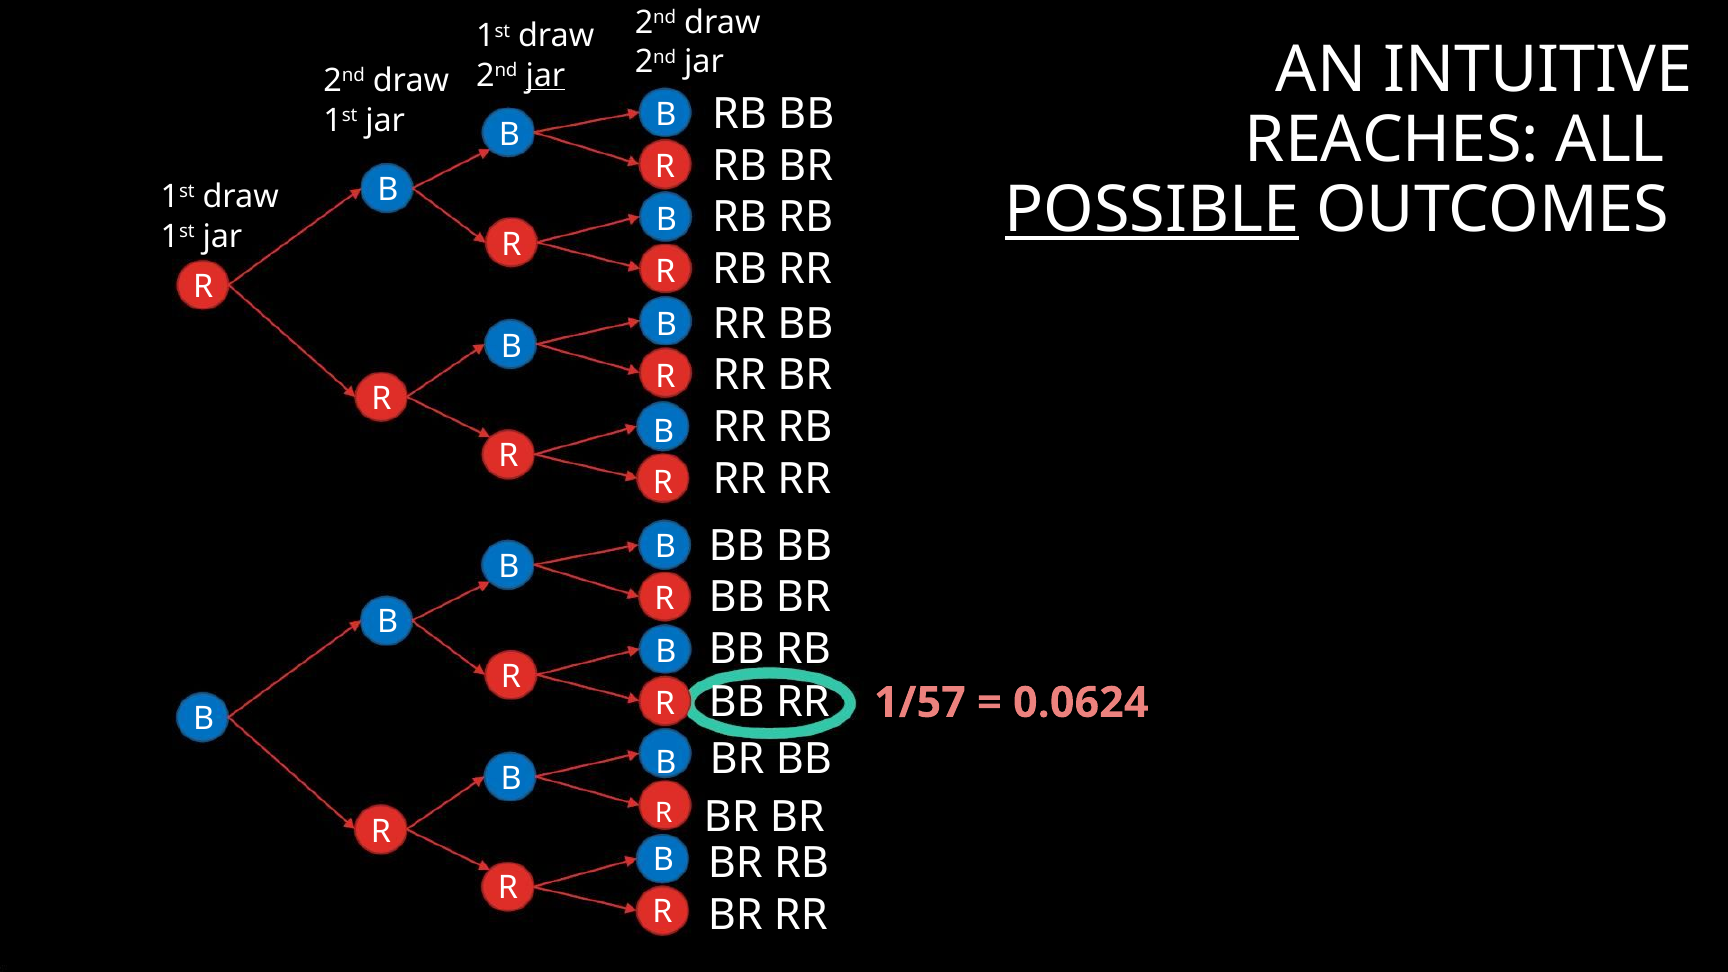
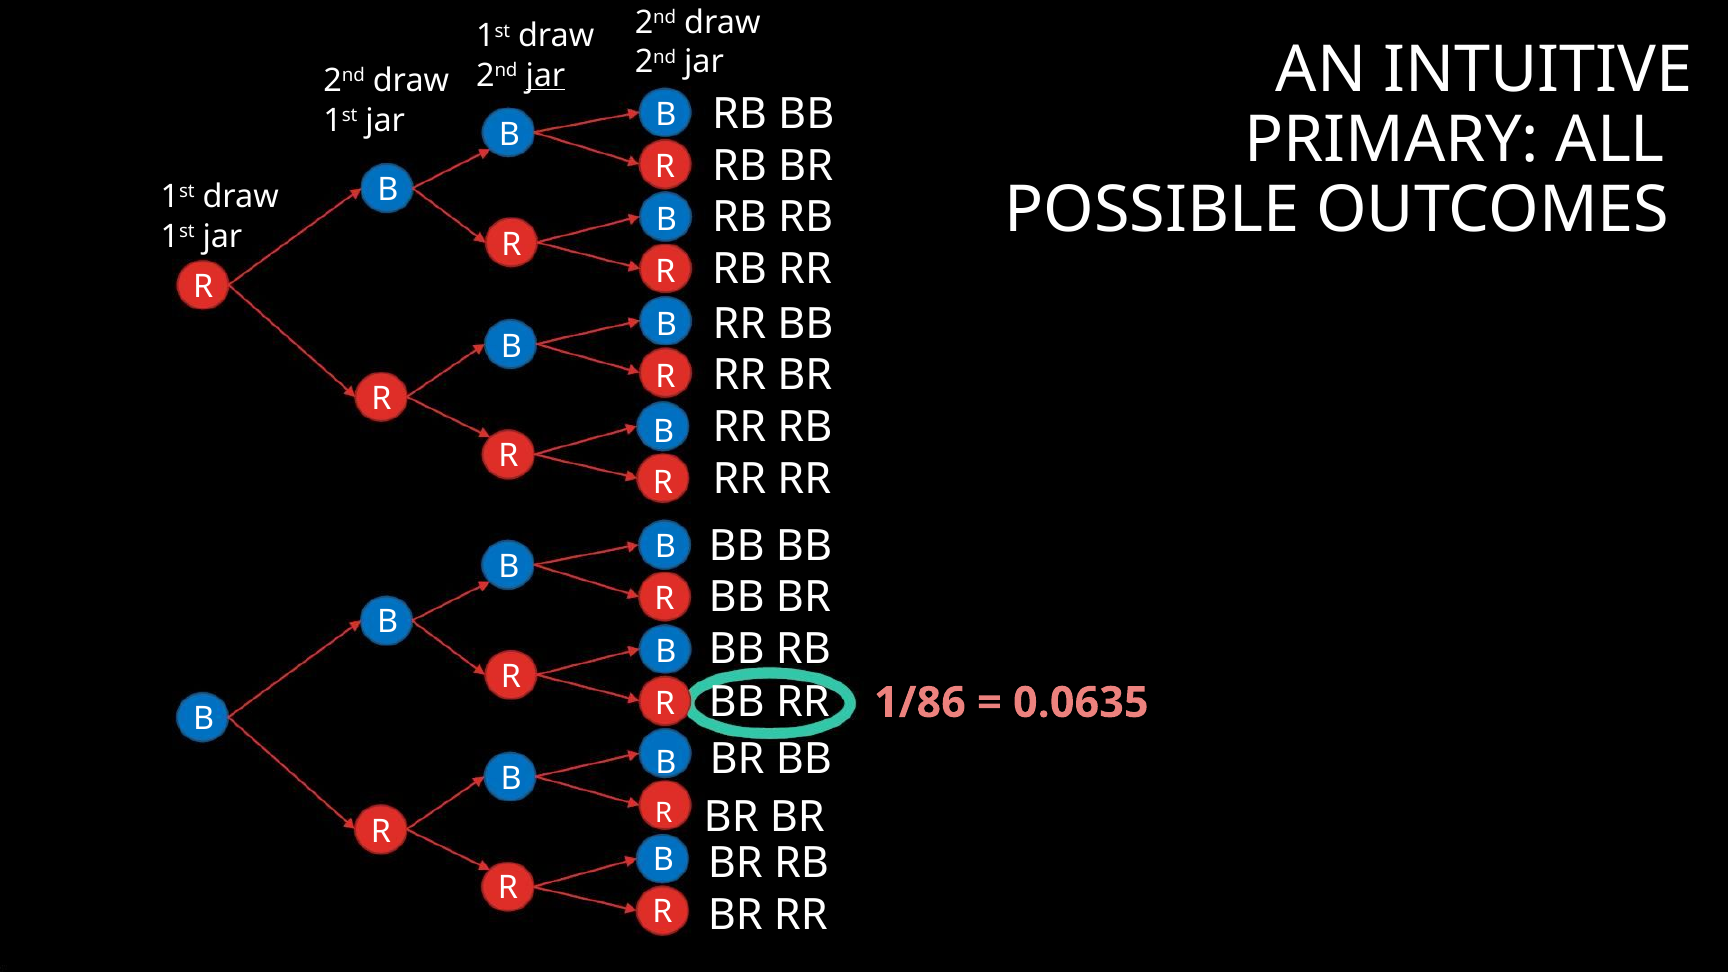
REACHES: REACHES -> PRIMARY (1392, 140)
POSSIBLE underline: present -> none (1152, 210)
1/57: 1/57 -> 1/86 (920, 703)
0.0624: 0.0624 -> 0.0635 (1081, 703)
